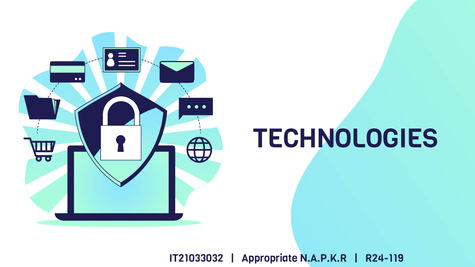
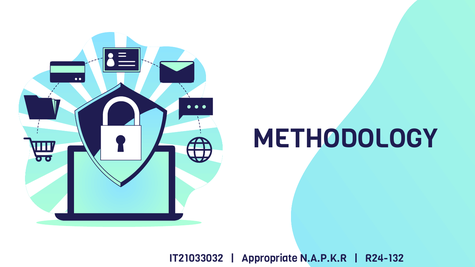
TECHNOLOGIES: TECHNOLOGIES -> METHODOLOGY (345, 139)
R24-119: R24-119 -> R24-132 (384, 258)
